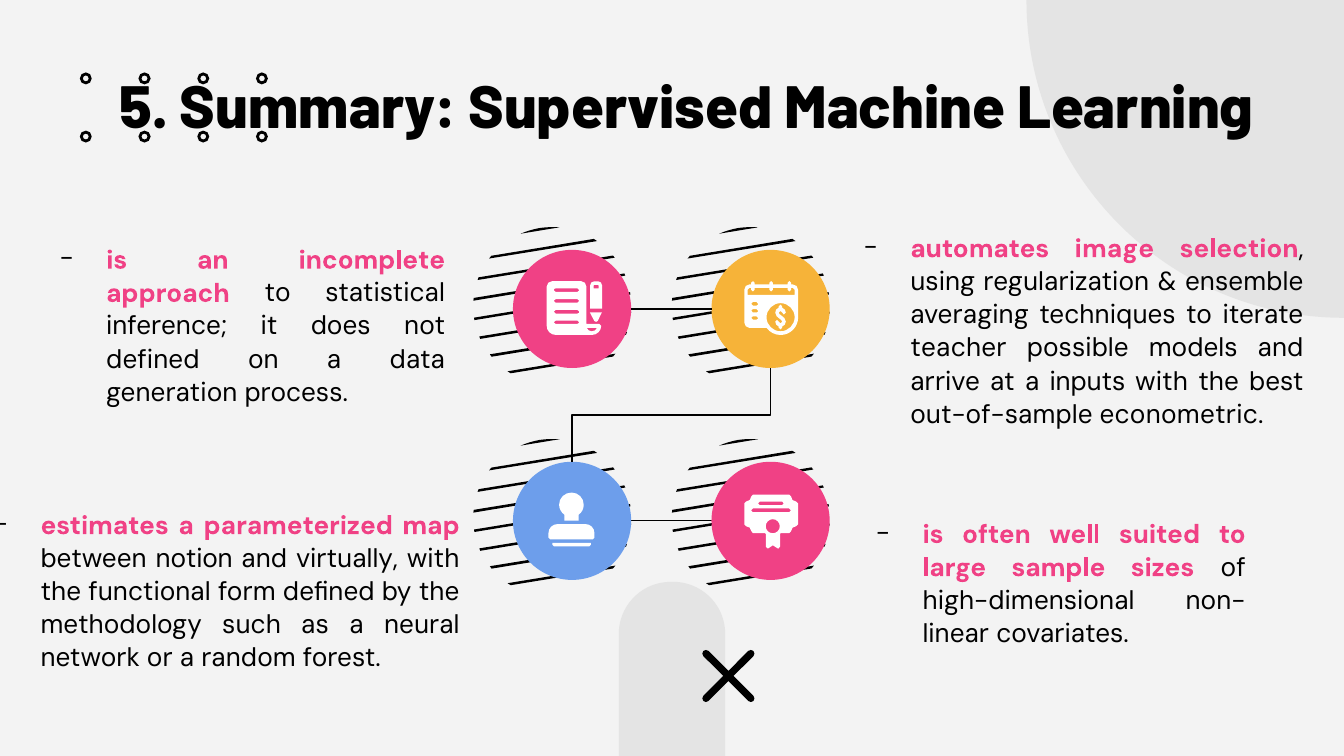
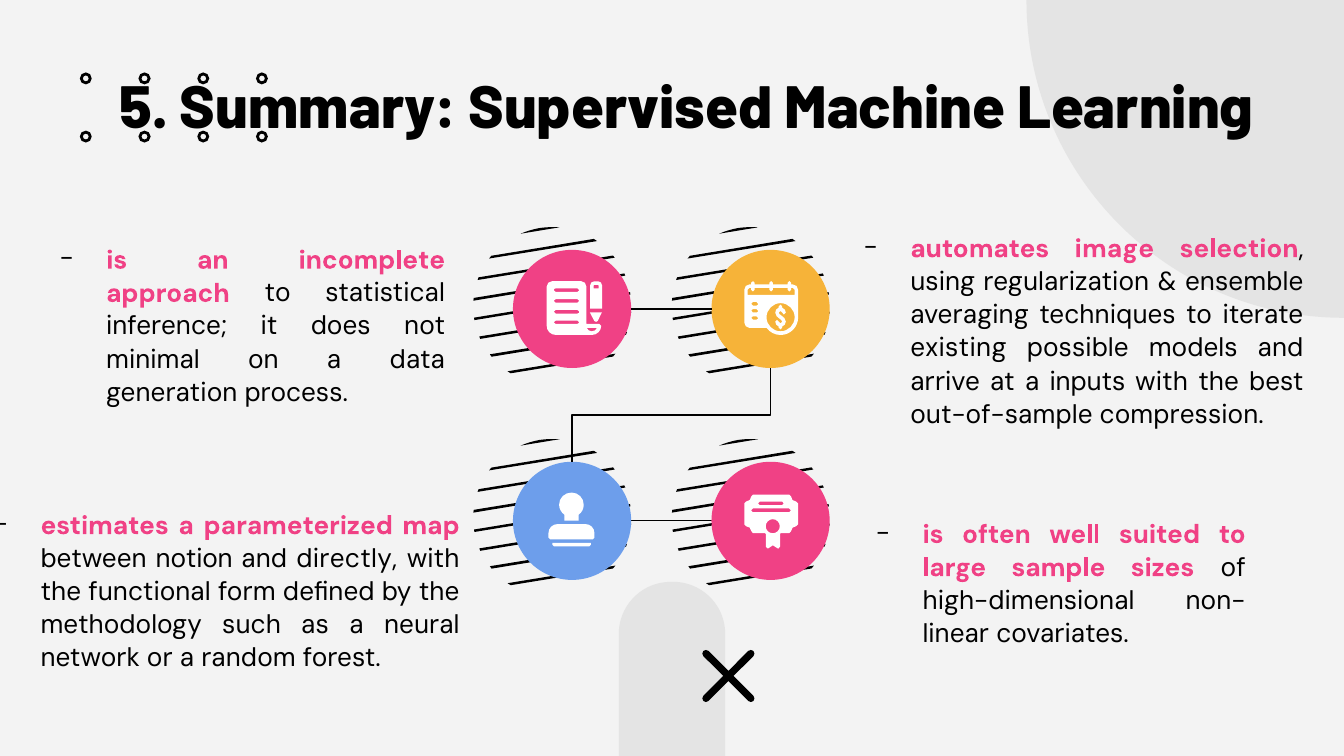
teacher: teacher -> existing (958, 348)
defined: defined -> minimal (153, 360)
econometric: econometric -> compression (1182, 415)
virtually: virtually -> directly (347, 559)
